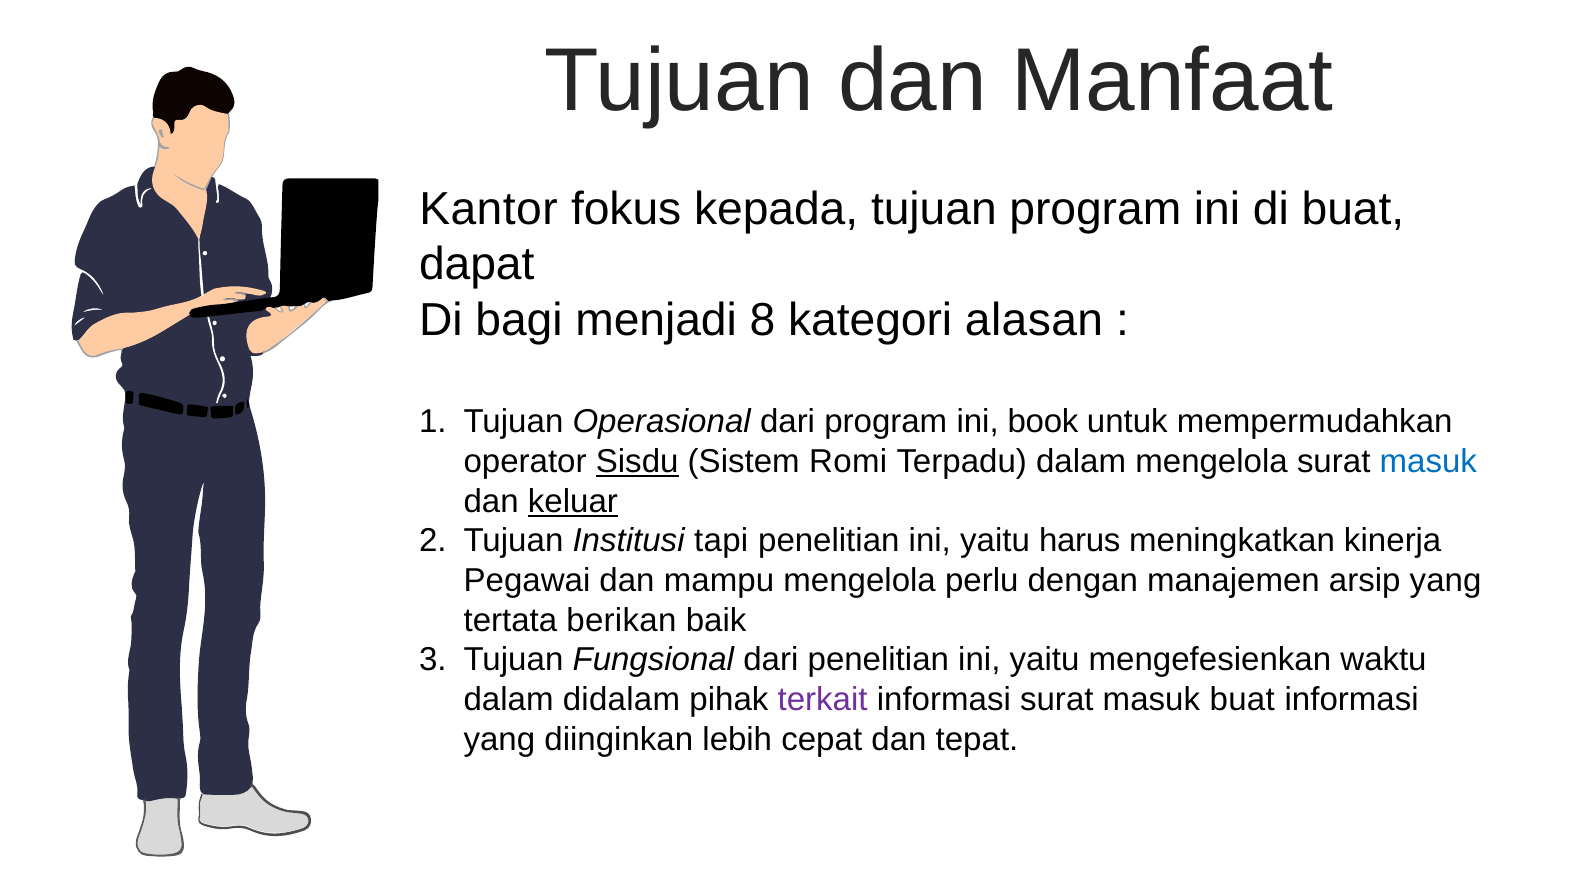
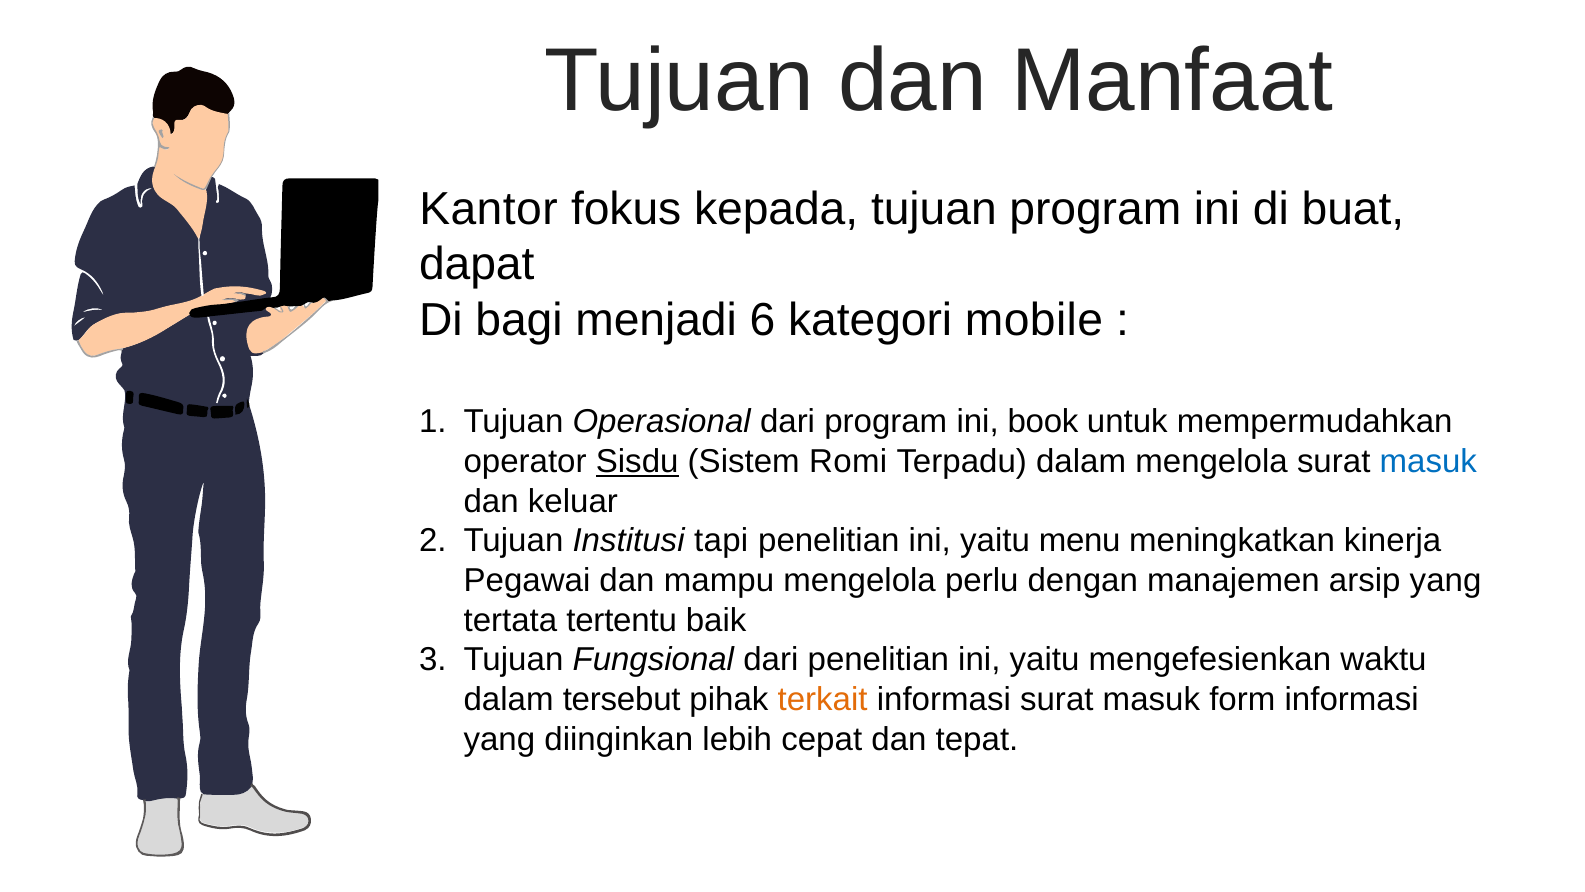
8: 8 -> 6 (763, 320)
alasan: alasan -> mobile (1034, 320)
keluar underline: present -> none (573, 501)
harus: harus -> menu (1080, 541)
berikan: berikan -> tertentu (622, 620)
didalam: didalam -> tersebut (622, 699)
terkait colour: purple -> orange (823, 699)
masuk buat: buat -> form (1242, 699)
